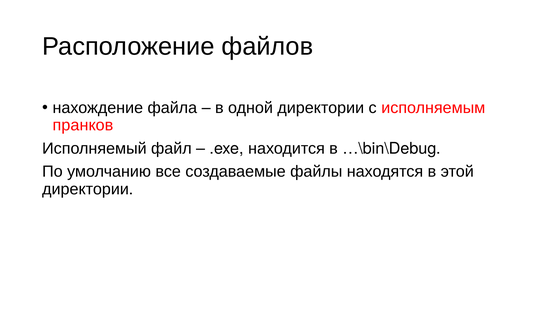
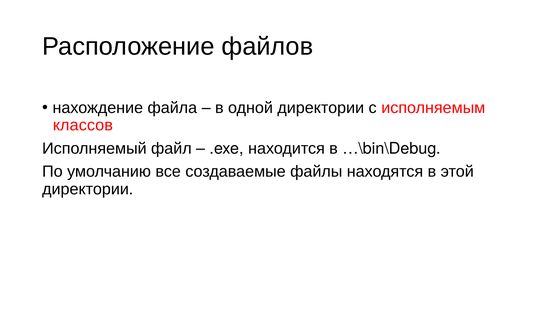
пранков: пранков -> классов (83, 125)
